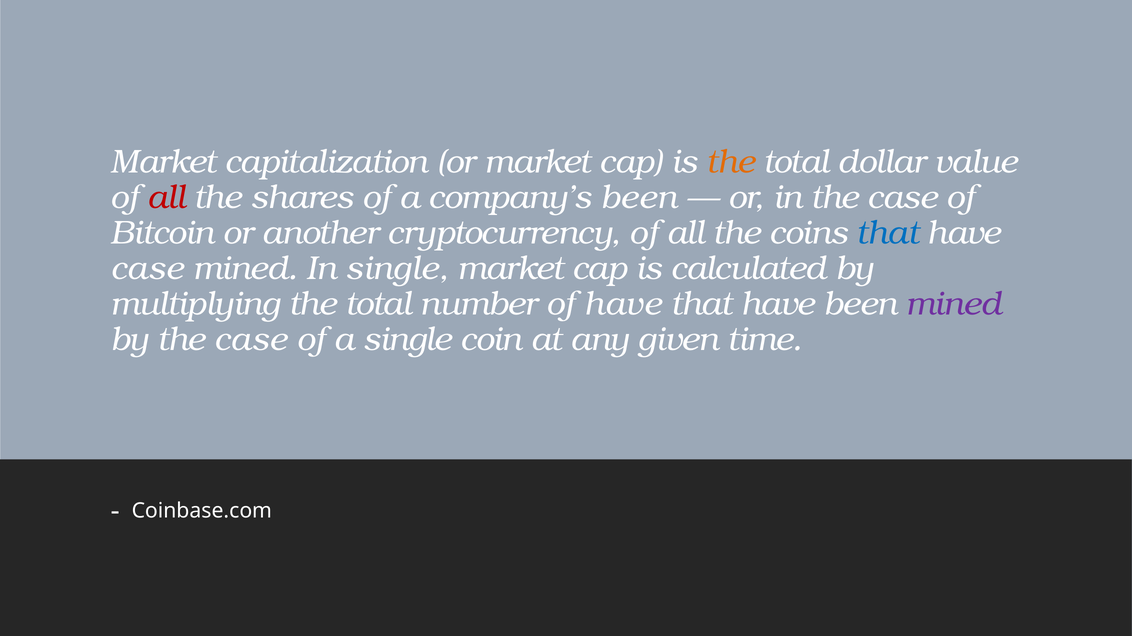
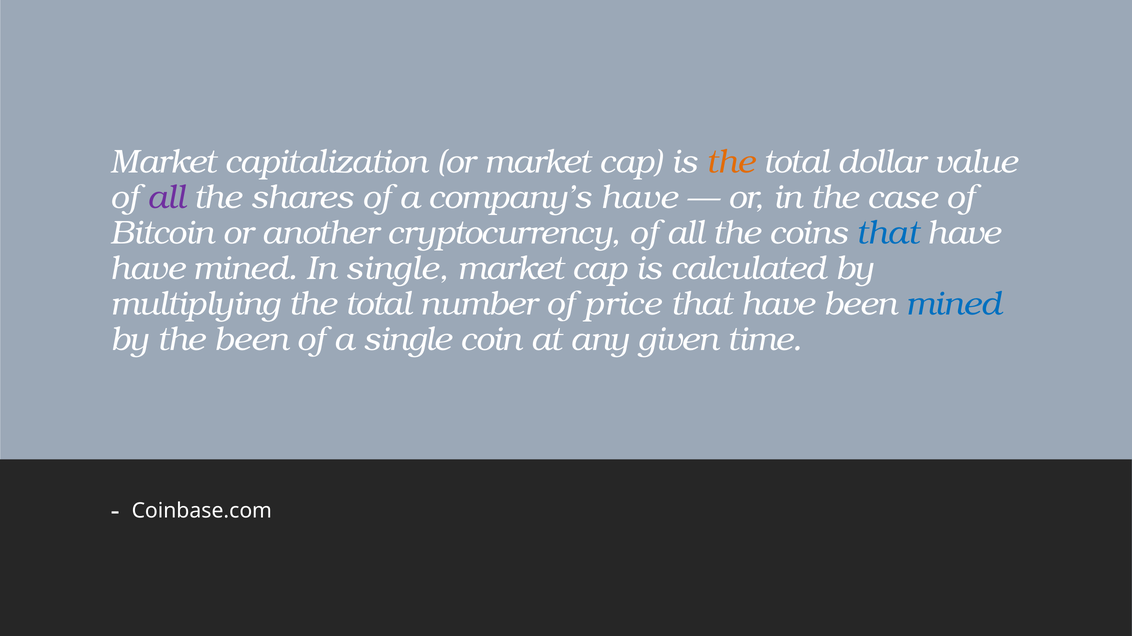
all colour: red -> purple (166, 198)
company’s been: been -> have (639, 198)
case: case -> have (148, 269)
of have: have -> price (623, 304)
mined colour: purple -> blue (954, 304)
by the case: case -> been (251, 340)
